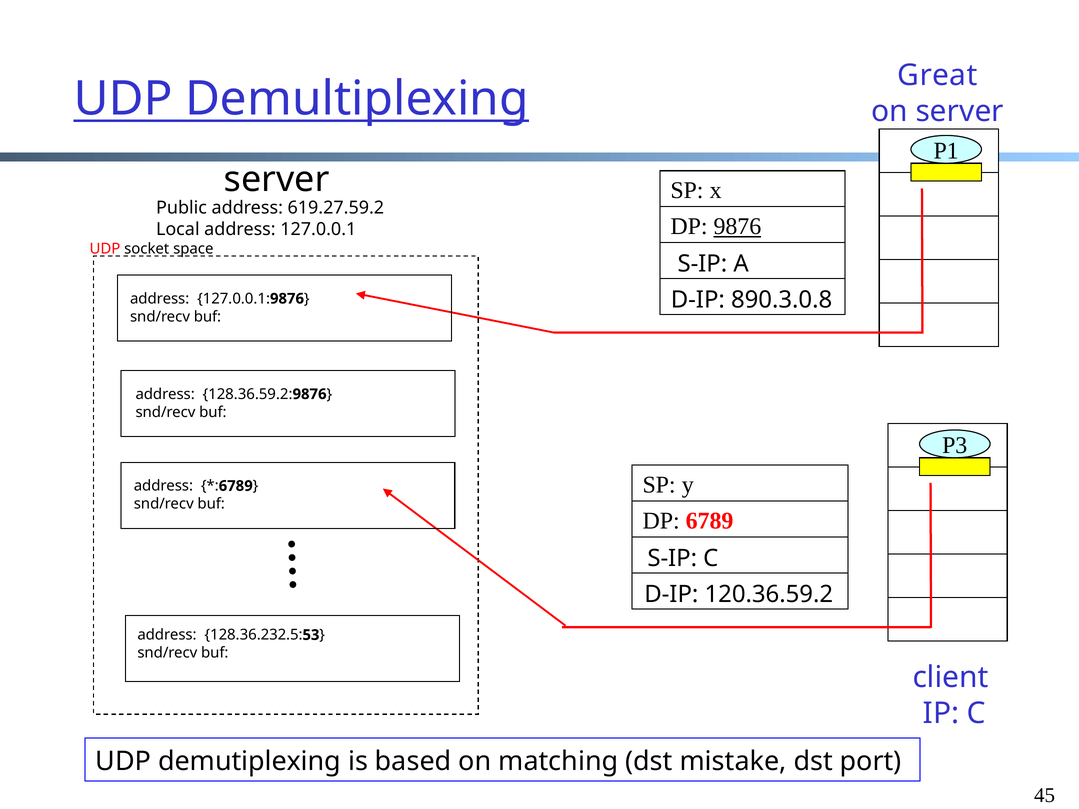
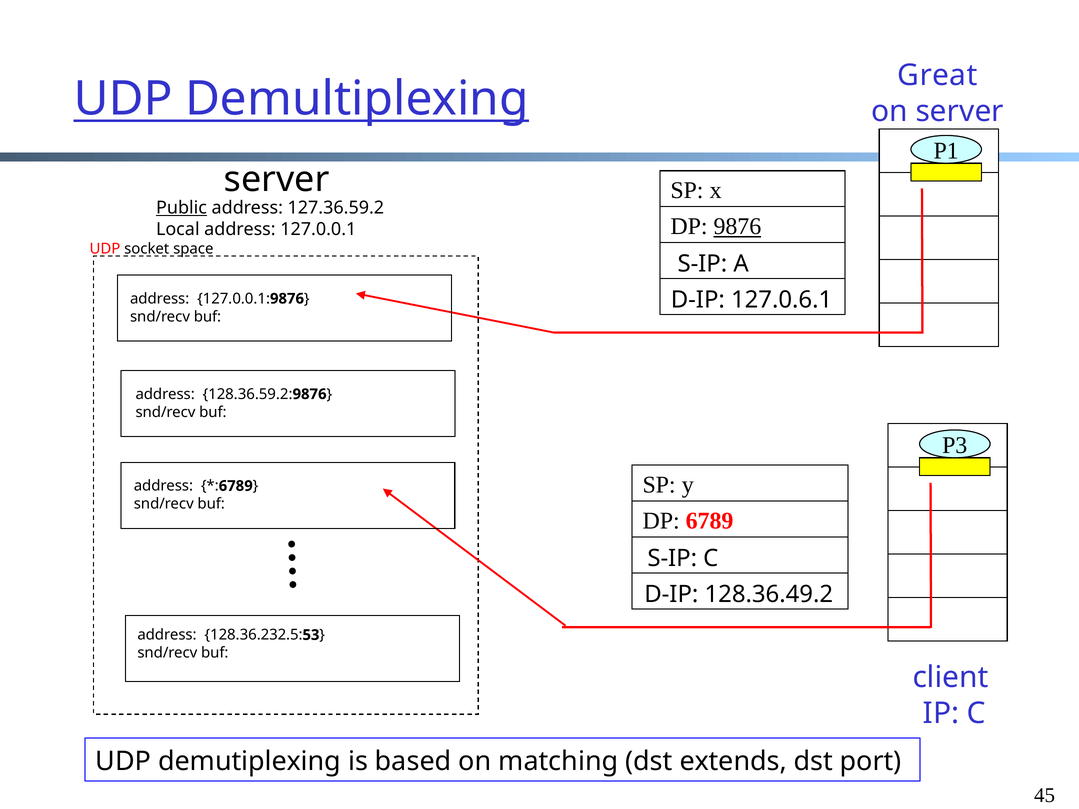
Public underline: none -> present (181, 208)
619.27.59.2: 619.27.59.2 -> 127.36.59.2 (336, 208)
890.3.0.8: 890.3.0.8 -> 127.0.6.1 (782, 300)
120.36.59.2: 120.36.59.2 -> 128.36.49.2 (769, 595)
mistake: mistake -> extends (733, 762)
